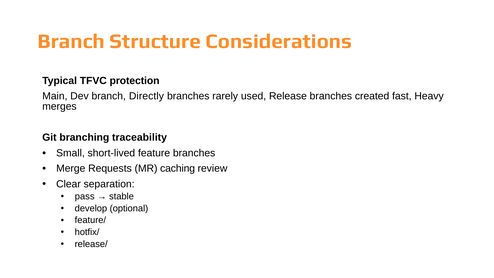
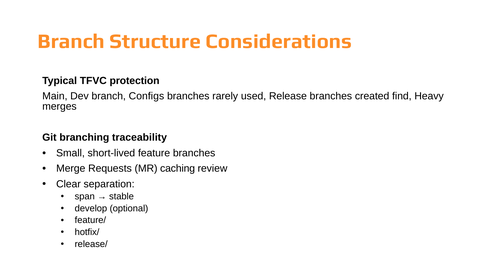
Directly: Directly -> Configs (146, 96)
fast: fast -> find (402, 96)
pass: pass -> span (85, 196)
